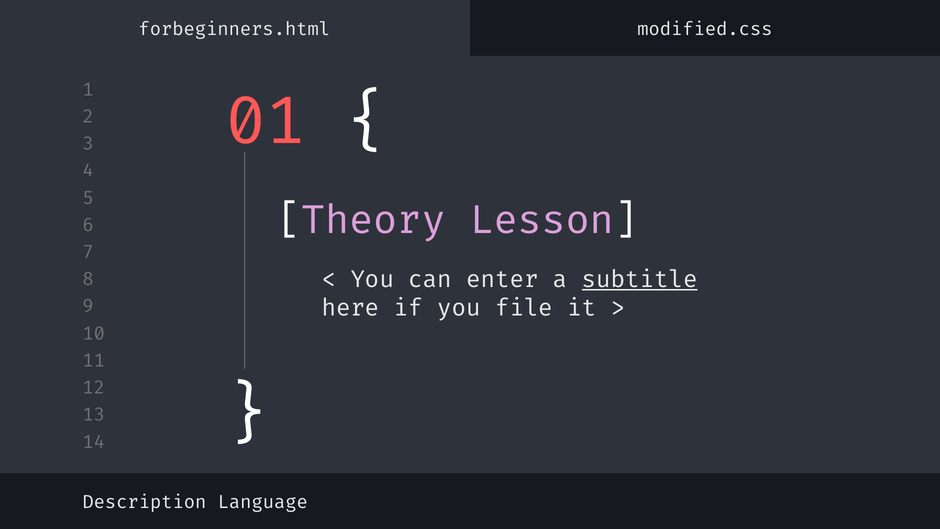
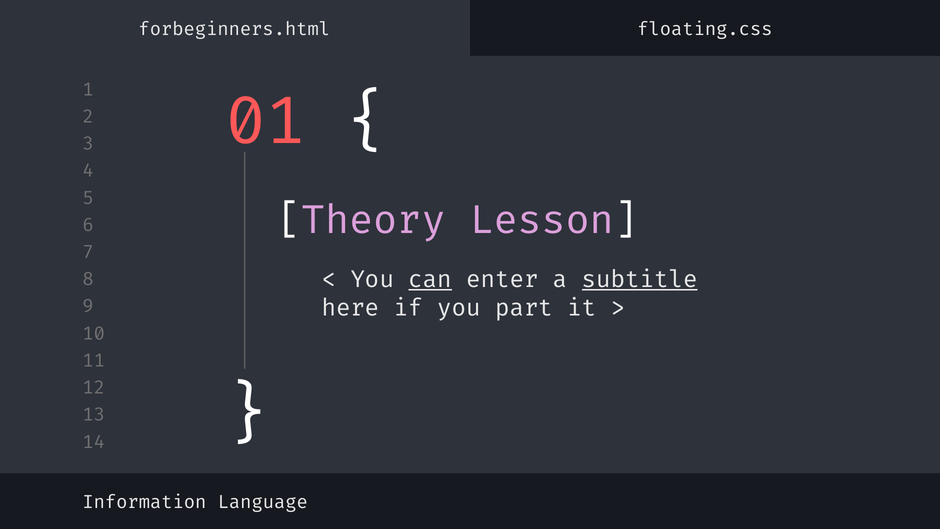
modified.css: modified.css -> floating.css (705, 29)
can underline: none -> present (430, 279)
file: file -> part (524, 308)
Description: Description -> Information (144, 502)
